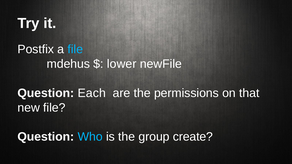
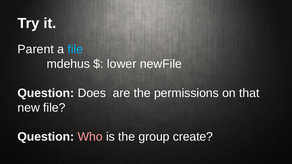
Postfix: Postfix -> Parent (36, 49)
Each: Each -> Does (92, 93)
Who colour: light blue -> pink (90, 137)
